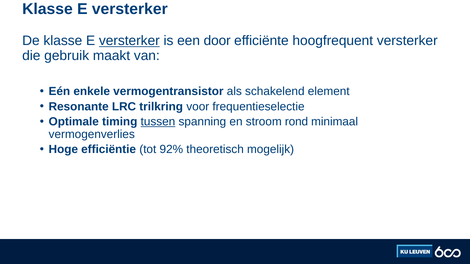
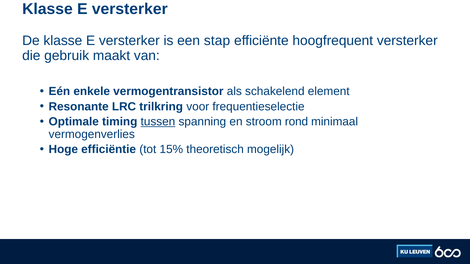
versterker underline: present -> none (129, 41)
door: door -> stap (217, 41)
92%: 92% -> 15% (171, 150)
